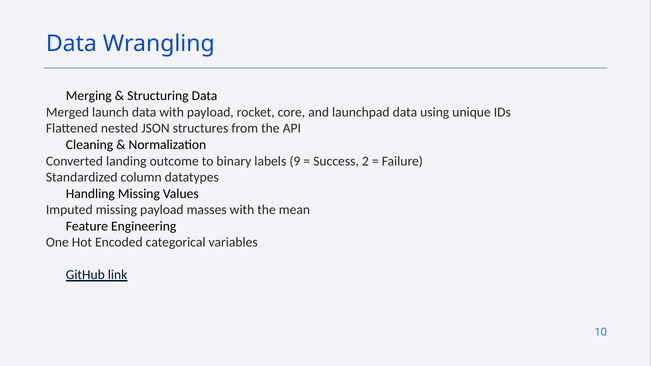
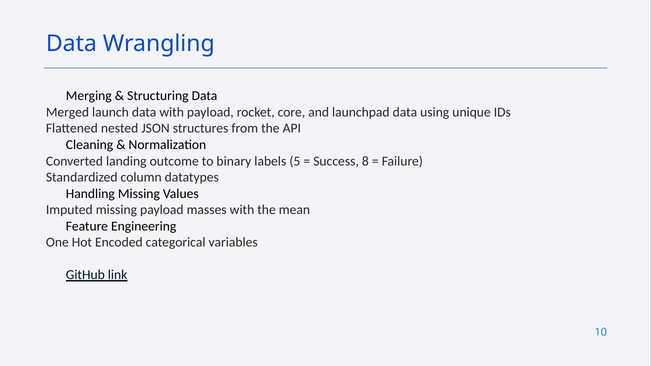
9: 9 -> 5 (295, 161)
2: 2 -> 8 (365, 161)
